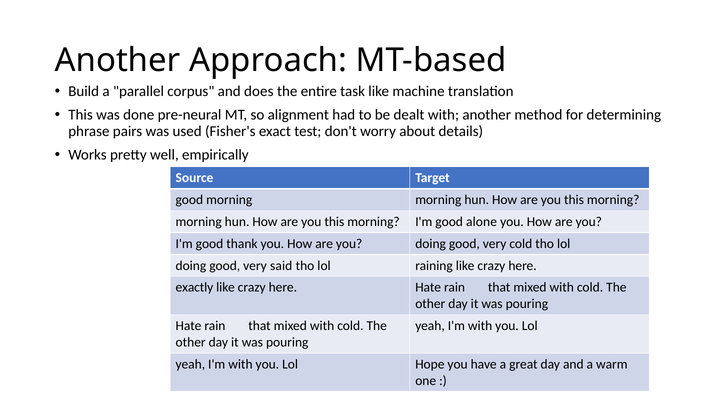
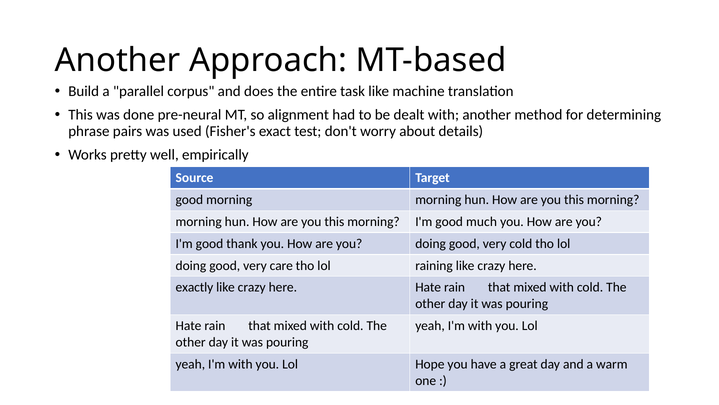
alone: alone -> much (482, 221)
said: said -> care (281, 265)
